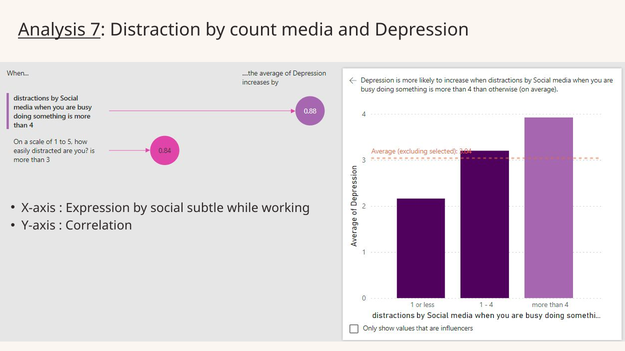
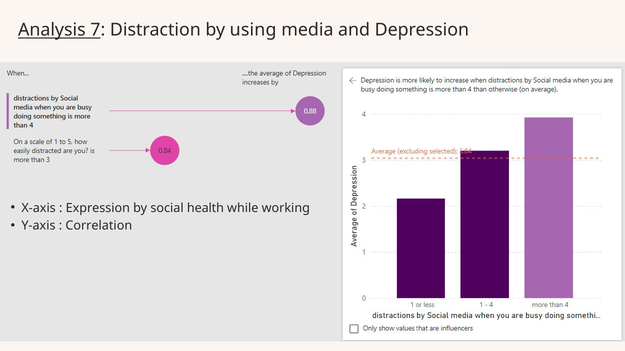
count: count -> using (253, 30)
subtle: subtle -> health (205, 208)
